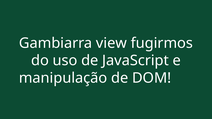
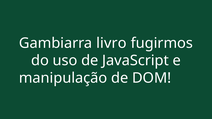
view: view -> livro (111, 43)
